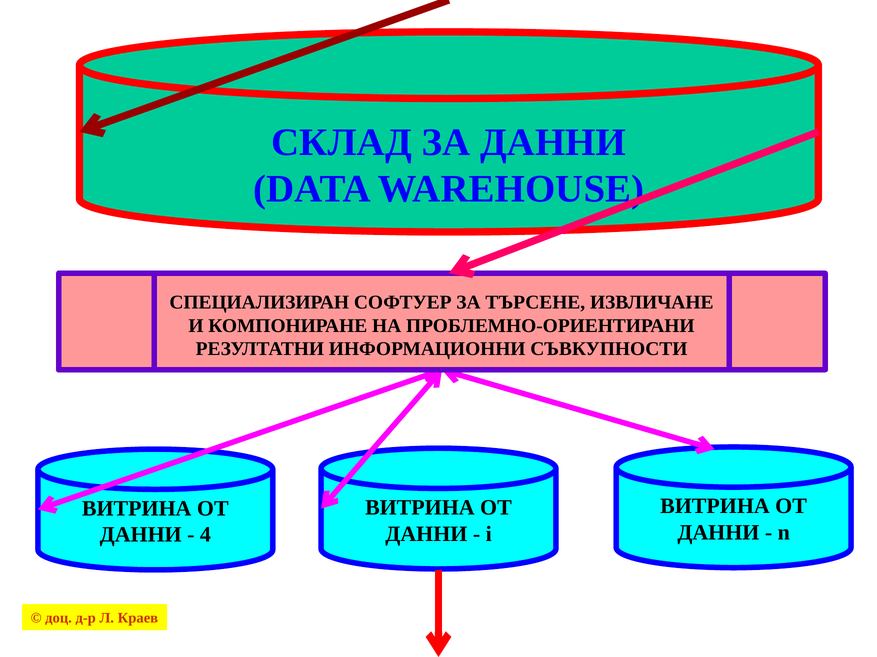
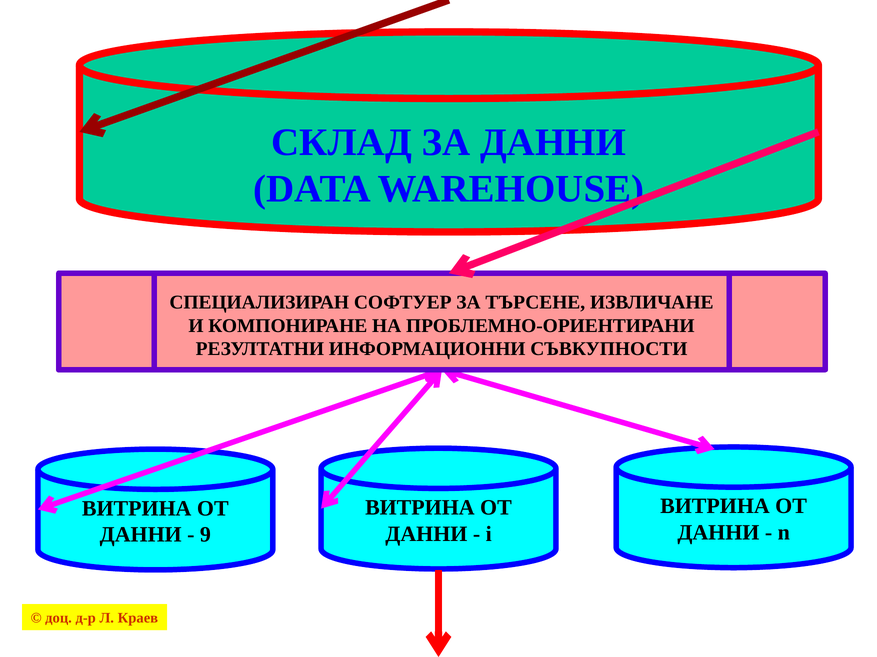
4: 4 -> 9 (205, 535)
